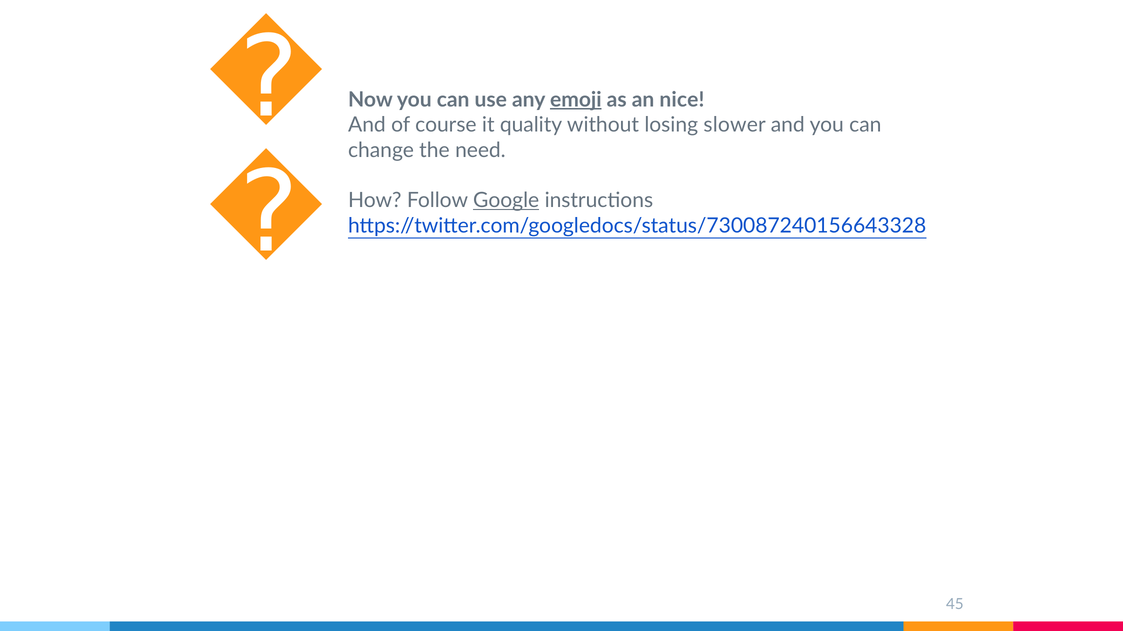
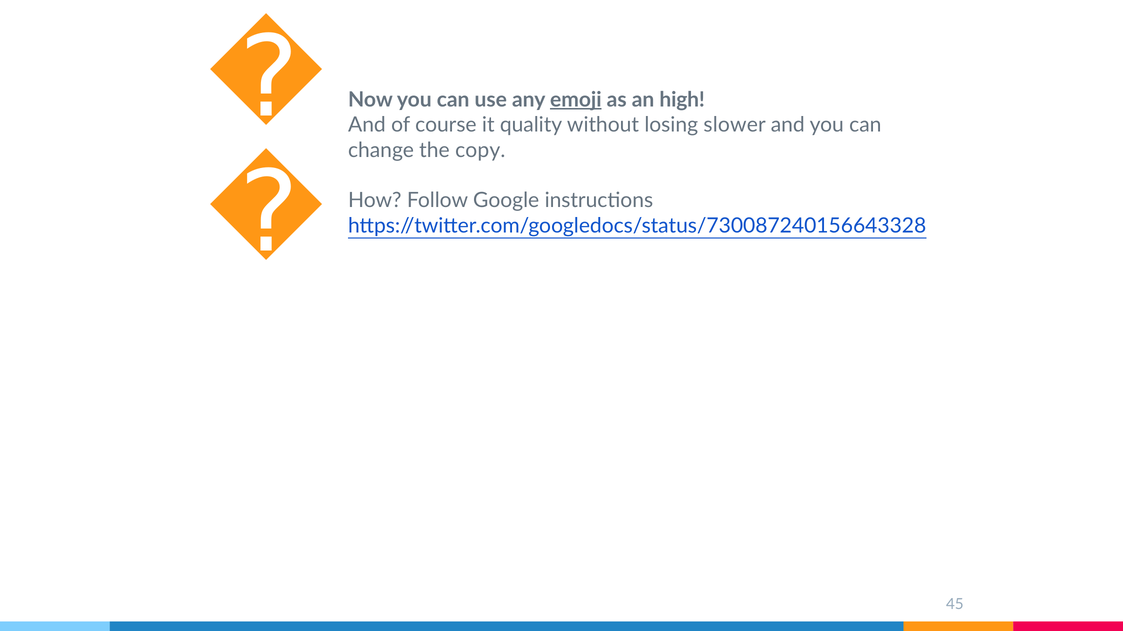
nice: nice -> high (682, 100)
need: need -> copy (480, 150)
Google underline: present -> none (506, 201)
